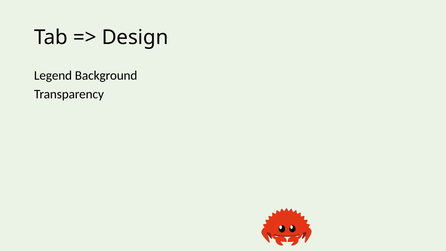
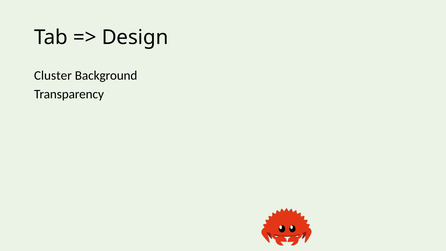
Legend: Legend -> Cluster (53, 75)
